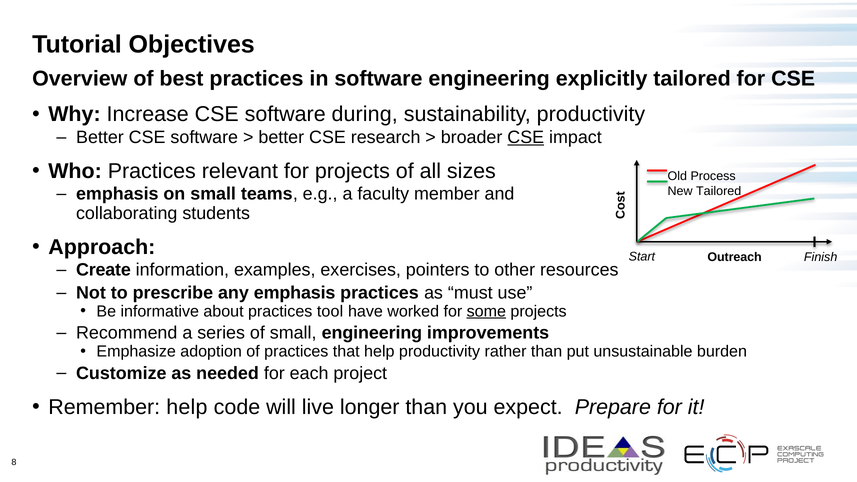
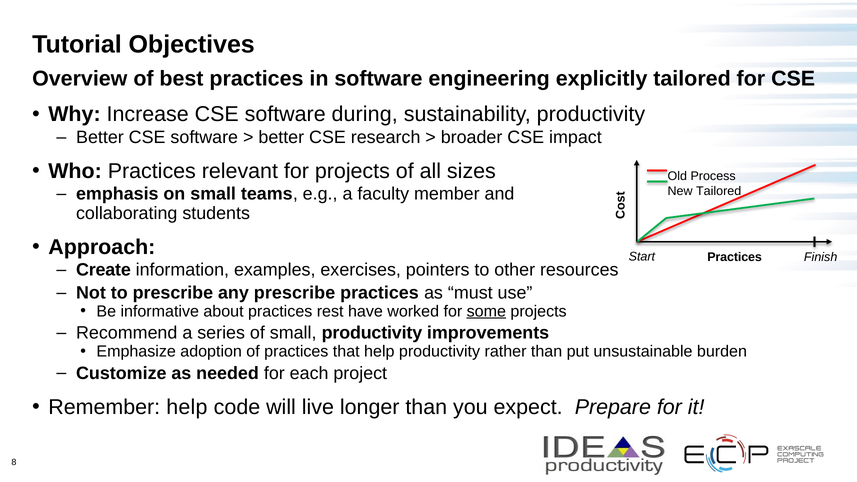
CSE underline: present -> none (526, 137)
Outreach: Outreach -> Practices (735, 257)
any emphasis: emphasis -> prescribe (295, 293)
tool: tool -> rest (330, 311)
small engineering: engineering -> productivity (372, 333)
